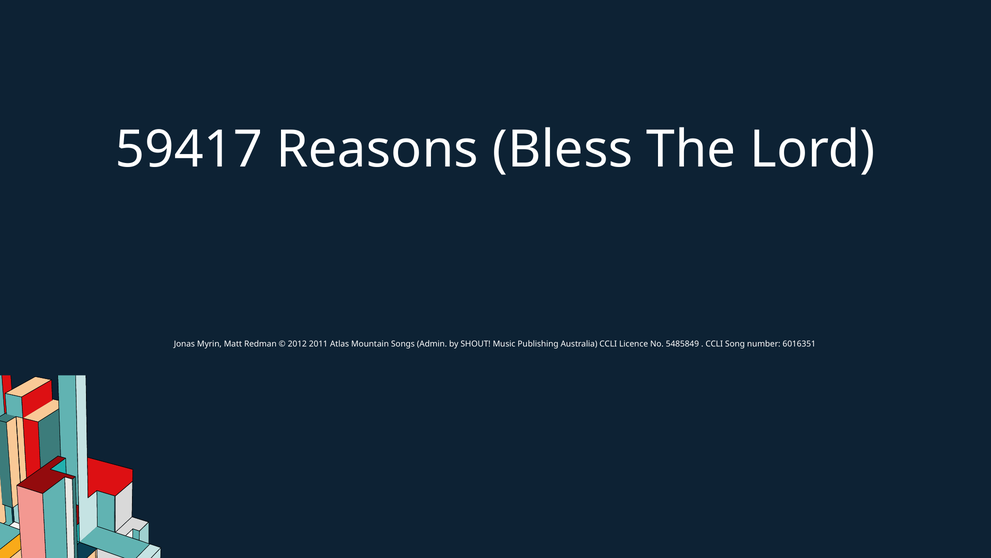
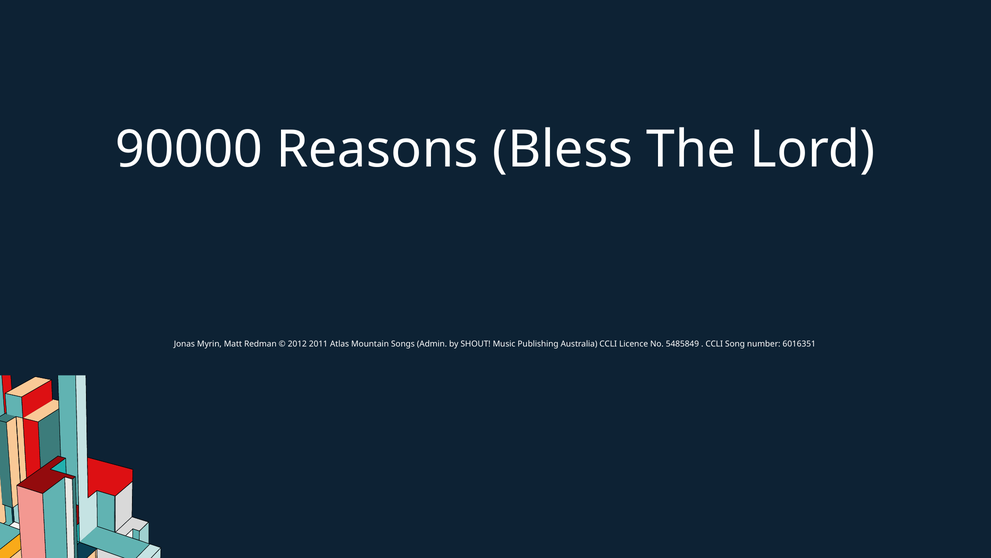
59417: 59417 -> 90000 (189, 150)
